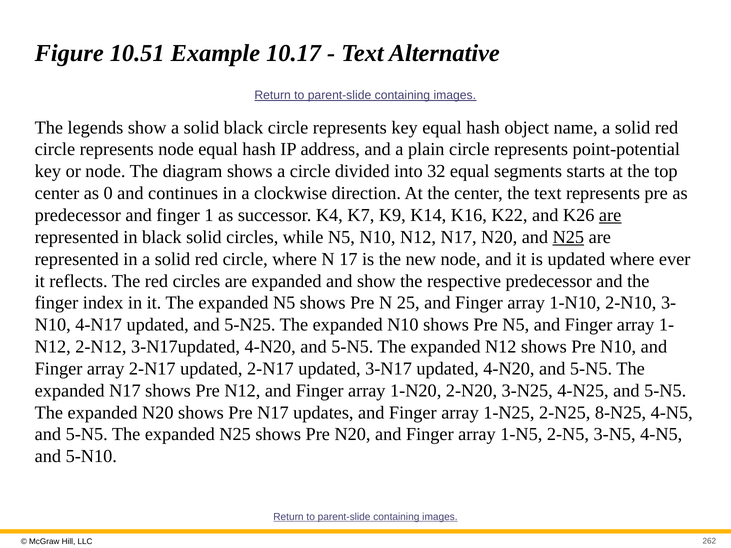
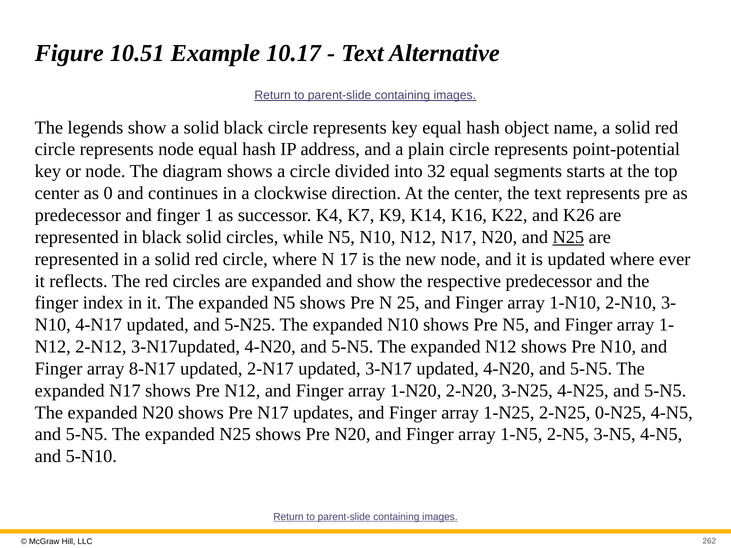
are underline: present -> none (610, 215)
array 2-N17: 2-N17 -> 8-N17 (152, 369)
8-N25: 8-N25 -> 0-N25 (620, 413)
